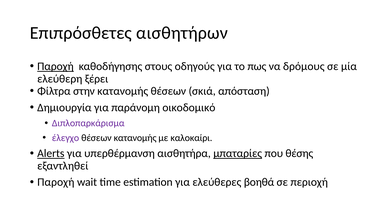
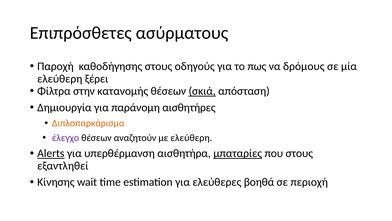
αισθητήρων: αισθητήρων -> ασύρματους (182, 33)
Παροχή underline: present -> none (55, 66)
σκιά underline: none -> present (202, 91)
οικοδομικό: οικοδομικό -> αισθητήρες (189, 107)
Διπλοπαρκάρισμα colour: purple -> orange (88, 123)
θέσεων κατανομής: κατανομής -> αναζητούν (135, 138)
με καλοκαίρι: καλοκαίρι -> ελεύθερη (191, 138)
που θέσης: θέσης -> στους (299, 153)
Παροχή: Παροχή -> Κίνησης (56, 182)
